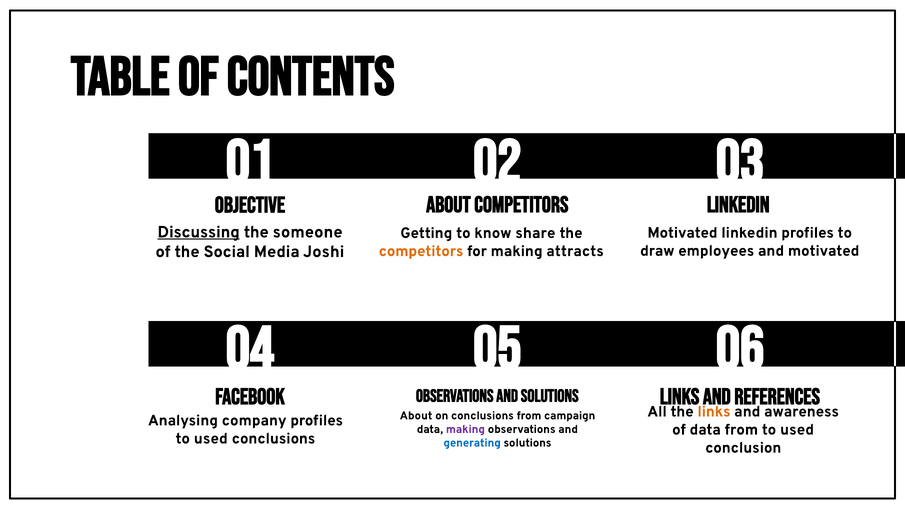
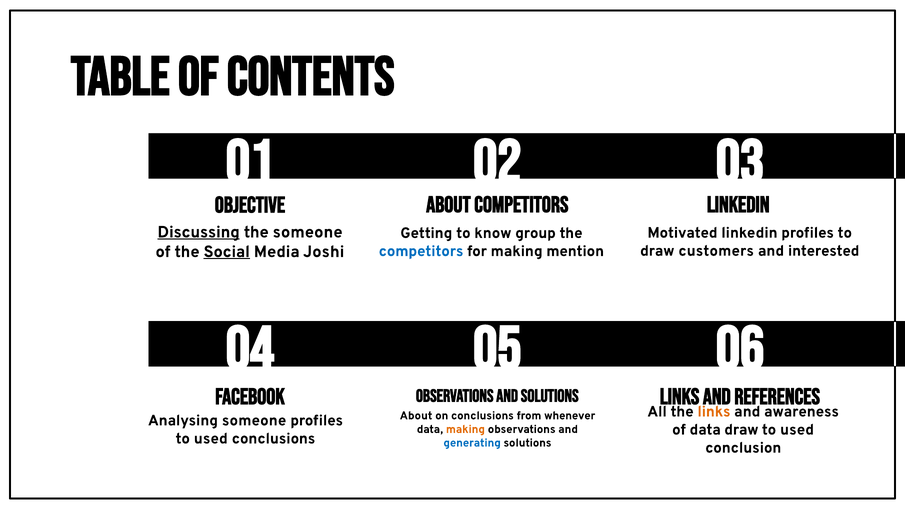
share: share -> group (536, 233)
employees: employees -> customers (716, 251)
and motivated: motivated -> interested (824, 251)
competitors colour: orange -> blue (421, 251)
attracts: attracts -> mention (575, 251)
Social underline: none -> present (227, 252)
campaign: campaign -> whenever (570, 416)
Analysing company: company -> someone (254, 420)
data from: from -> draw (741, 430)
making colour: purple -> orange (465, 429)
